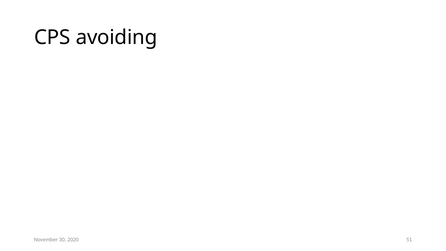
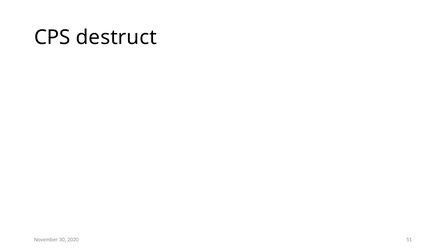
avoiding: avoiding -> destruct (116, 37)
